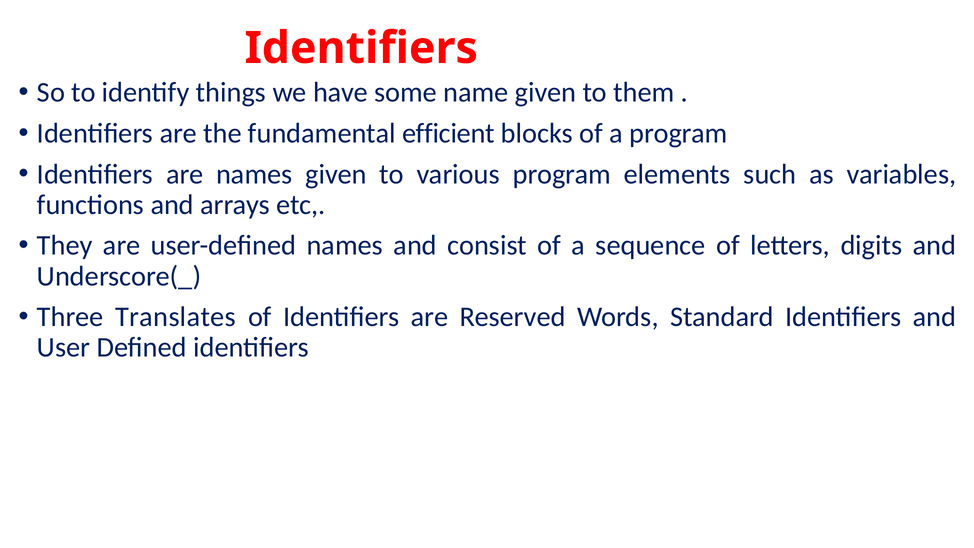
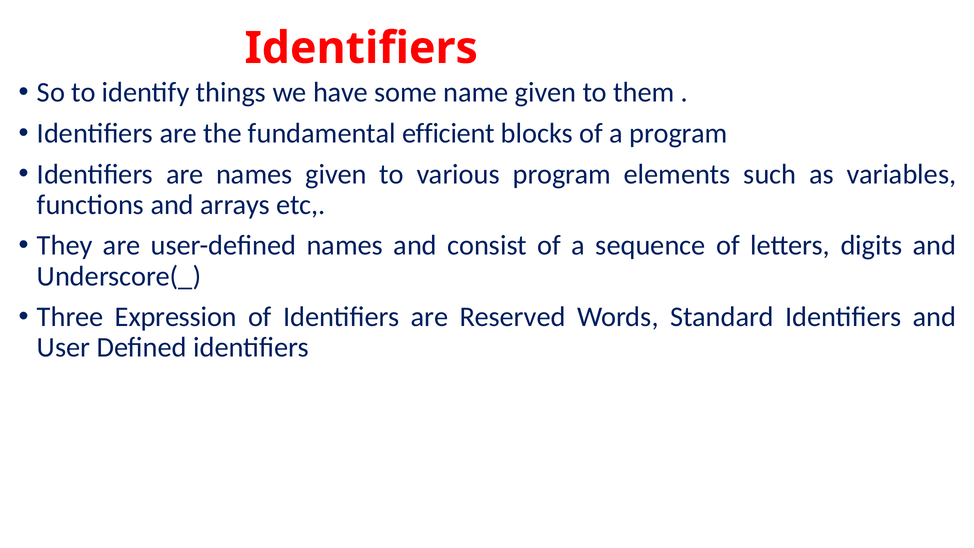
Translates: Translates -> Expression (176, 317)
